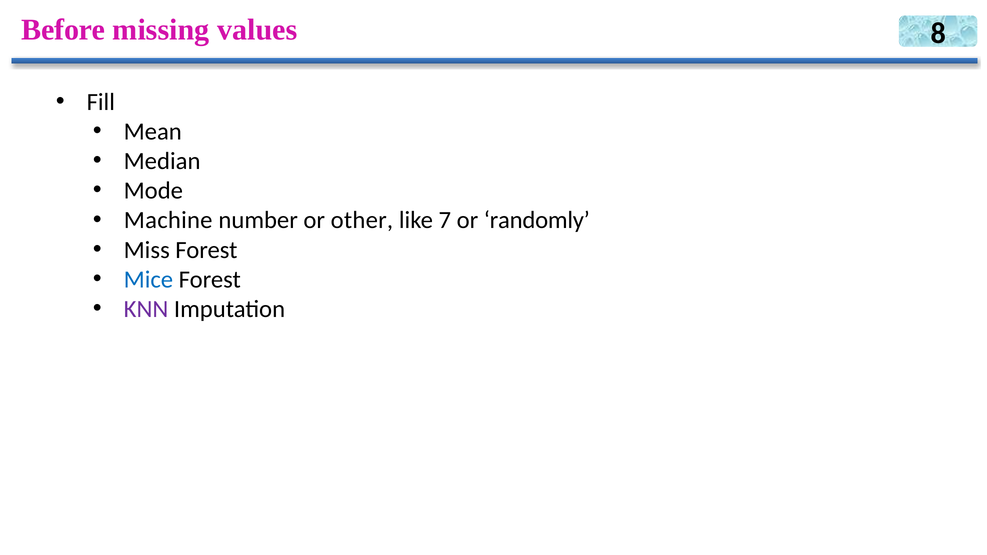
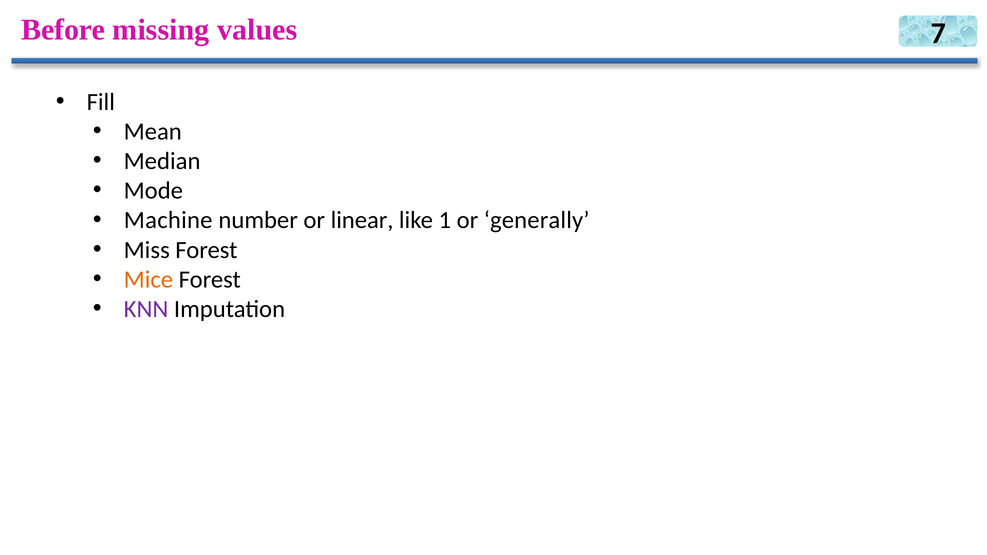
8: 8 -> 7 (938, 33)
other: other -> linear (362, 220)
7: 7 -> 1 (445, 220)
randomly: randomly -> generally (537, 220)
Mice colour: blue -> orange (148, 280)
